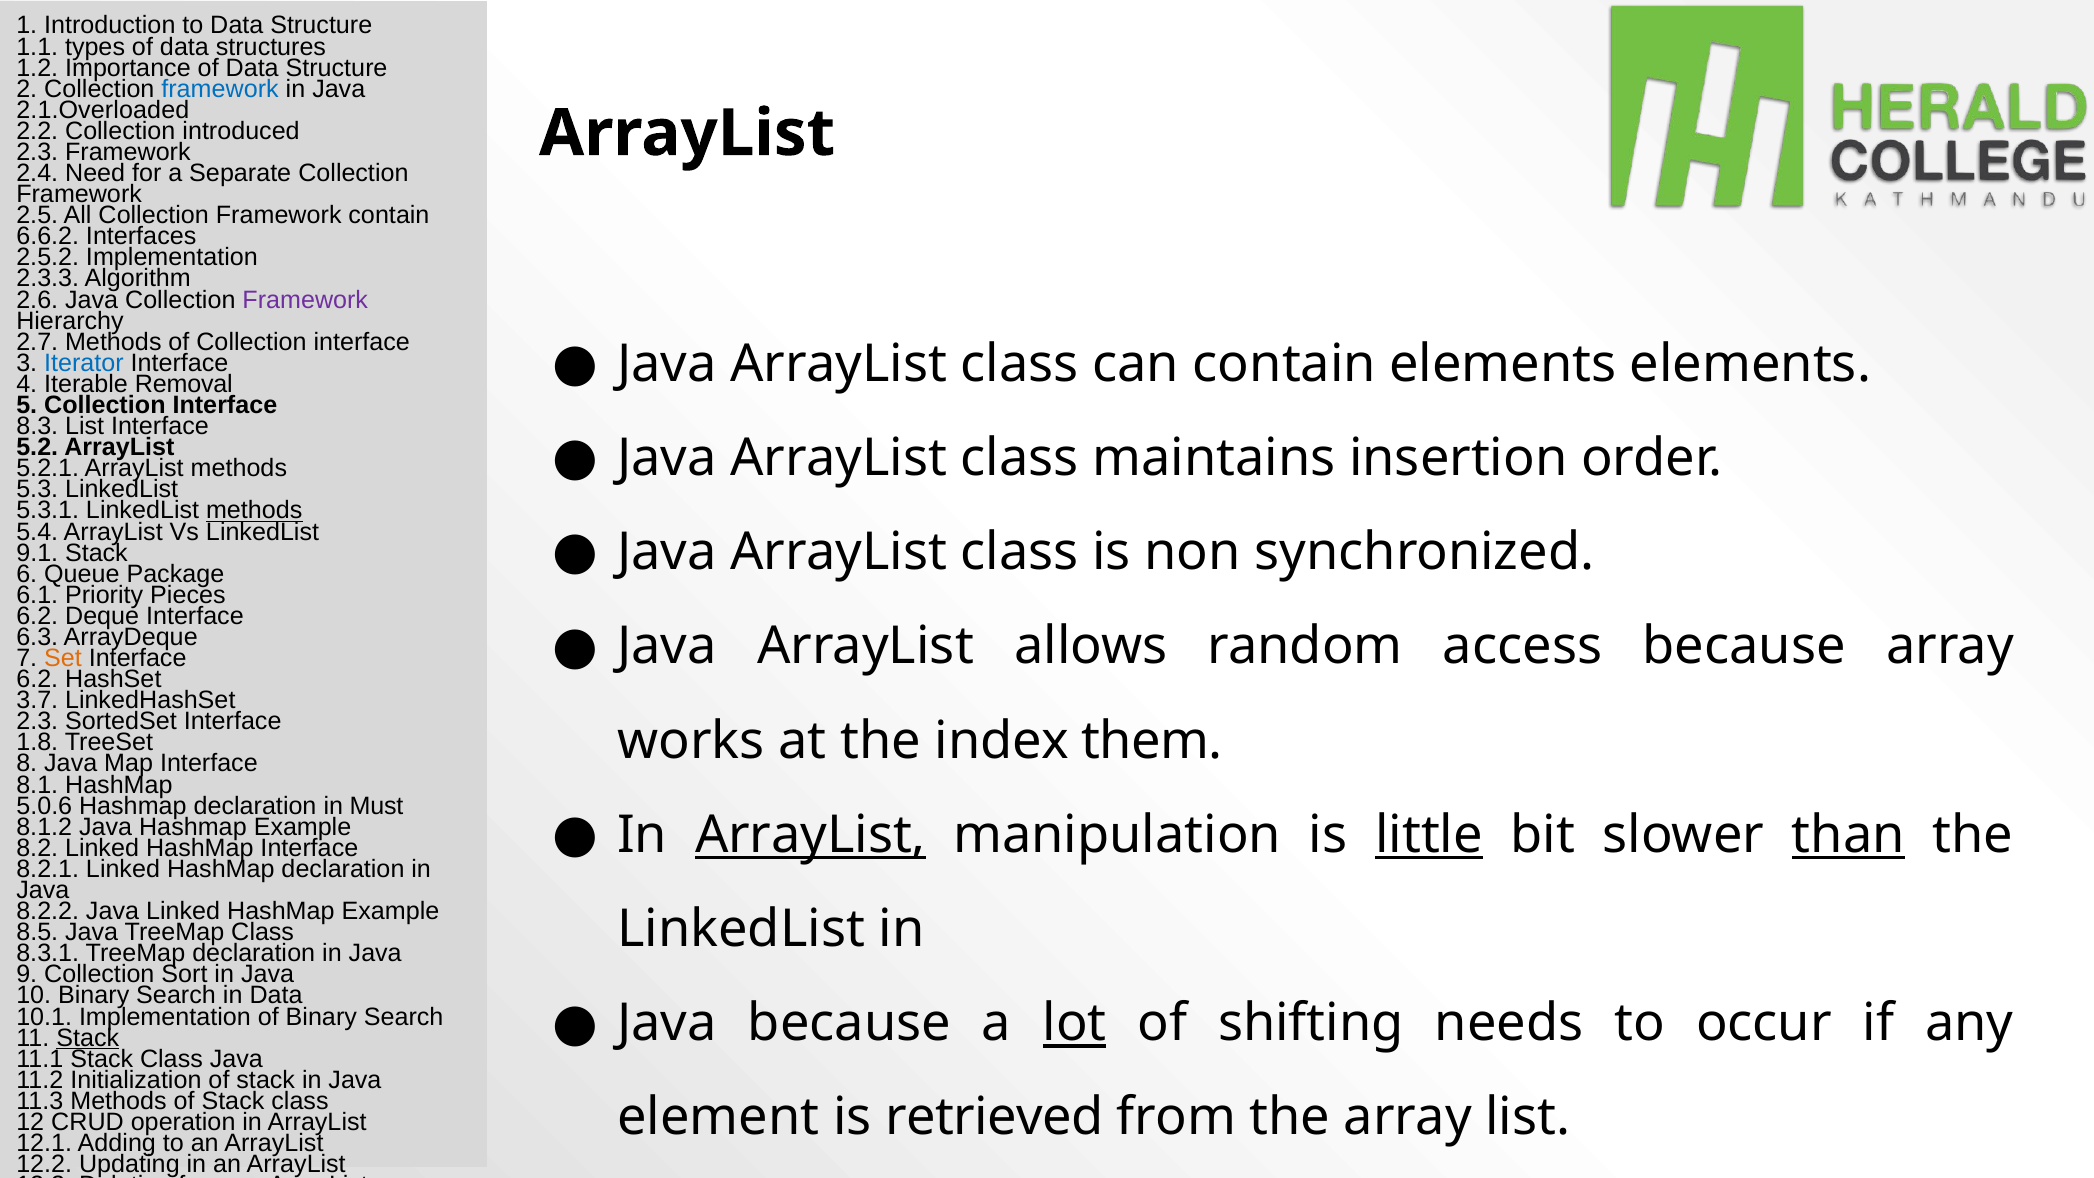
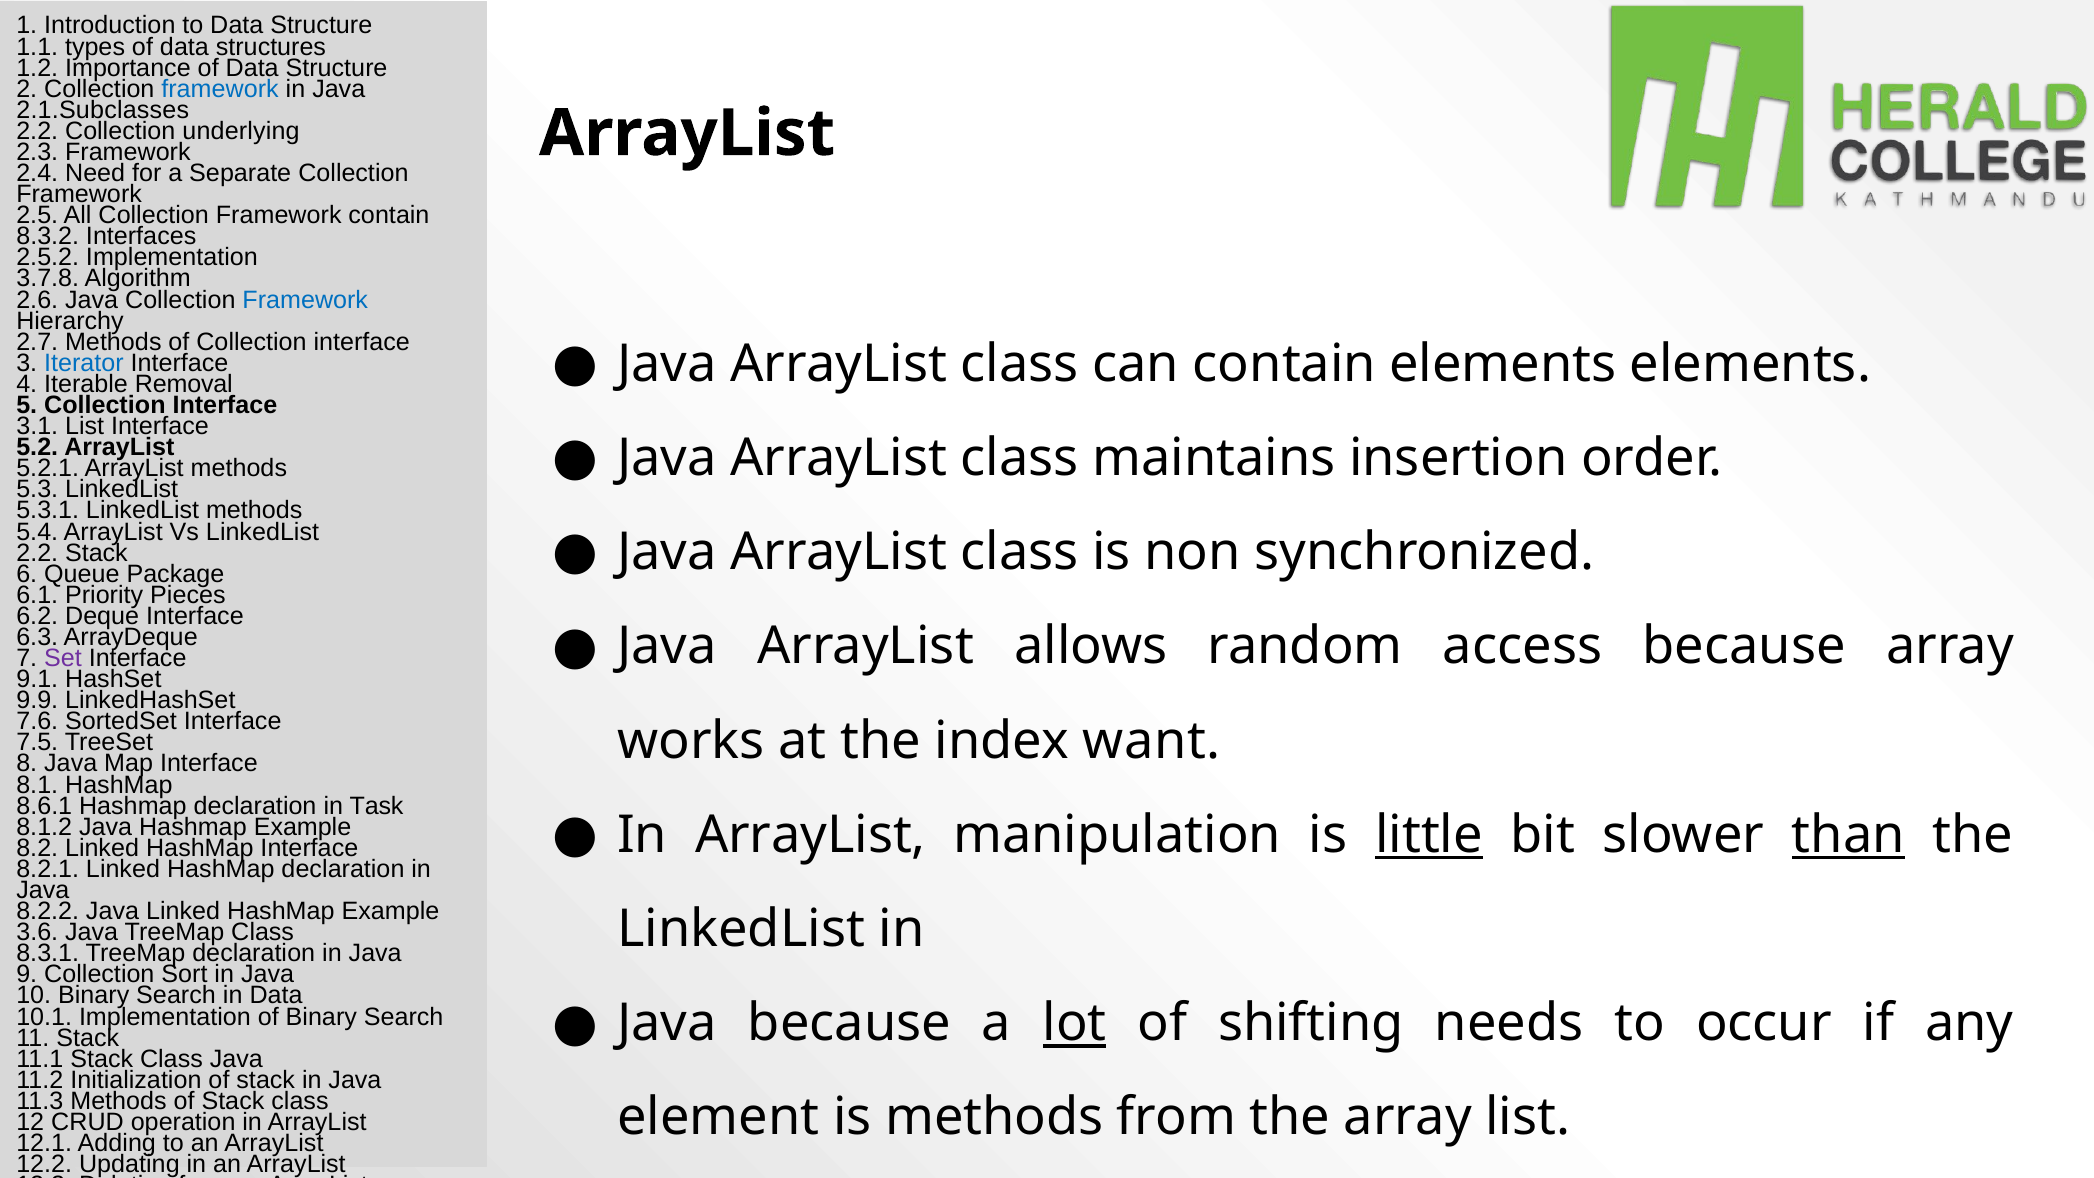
2.1.Overloaded: 2.1.Overloaded -> 2.1.Subclasses (103, 110)
introduced: introduced -> underlying (241, 131)
6.6.2: 6.6.2 -> 8.3.2 (48, 237)
2.3.3: 2.3.3 -> 3.7.8 (48, 279)
Framework colour: purple -> blue (305, 300)
8.3: 8.3 -> 3.1 (37, 426)
methods underline: present -> none (254, 511)
9.1: 9.1 -> 2.2 (37, 553)
Set colour: orange -> purple (63, 658)
6.2: 6.2 -> 9.1 (37, 679)
3.7: 3.7 -> 9.9 (37, 700)
2.3: 2.3 -> 7.6 (37, 721)
them: them -> want (1152, 741)
1.8: 1.8 -> 7.5 (37, 743)
5.0.6: 5.0.6 -> 8.6.1 (44, 806)
Must: Must -> Task (377, 806)
ArrayList underline: present -> none (810, 835)
8.5: 8.5 -> 3.6 (37, 932)
Stack underline: present -> none (88, 1038)
is retrieved: retrieved -> methods (994, 1118)
